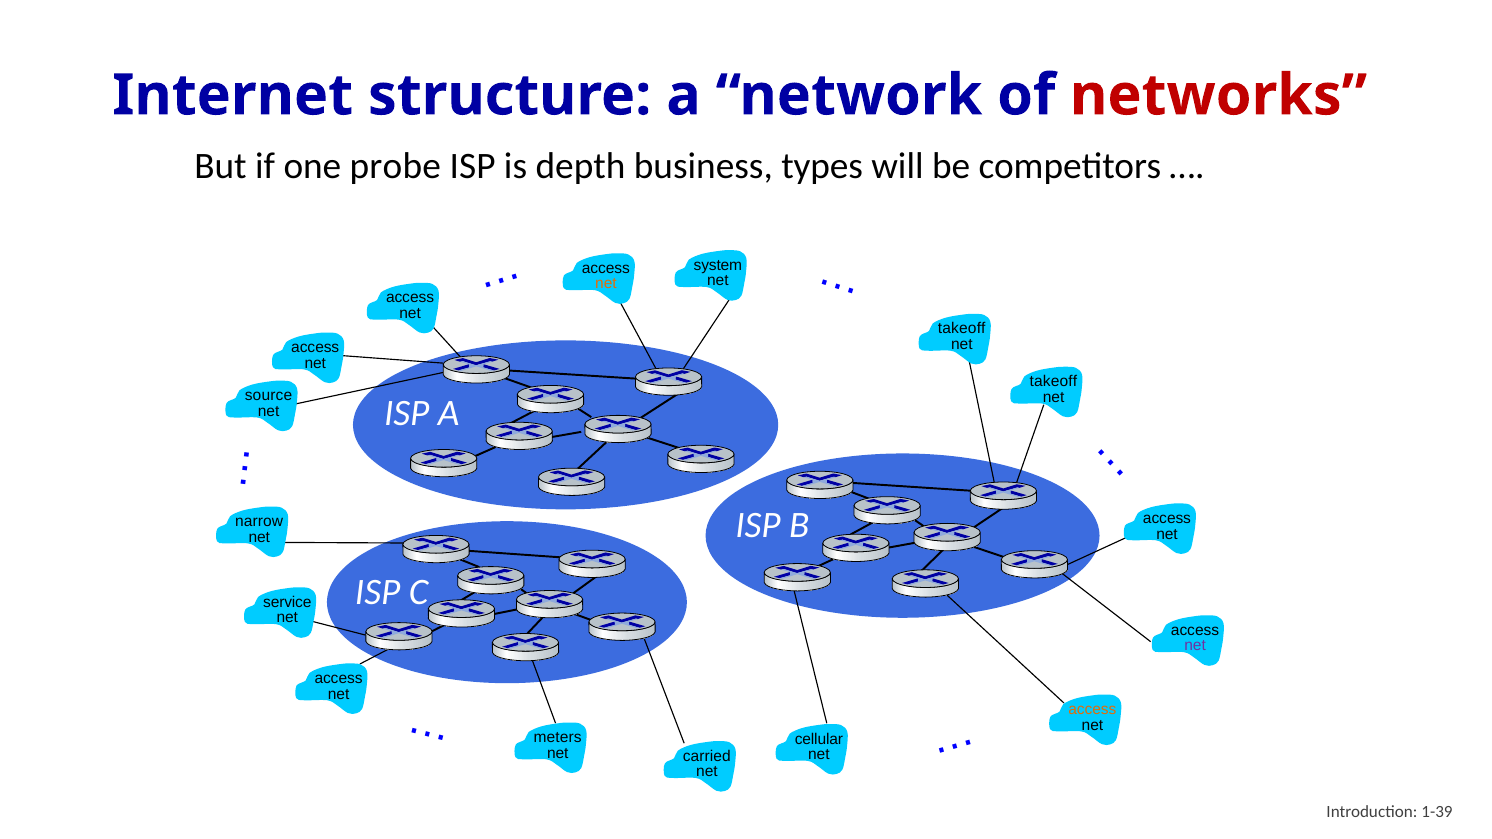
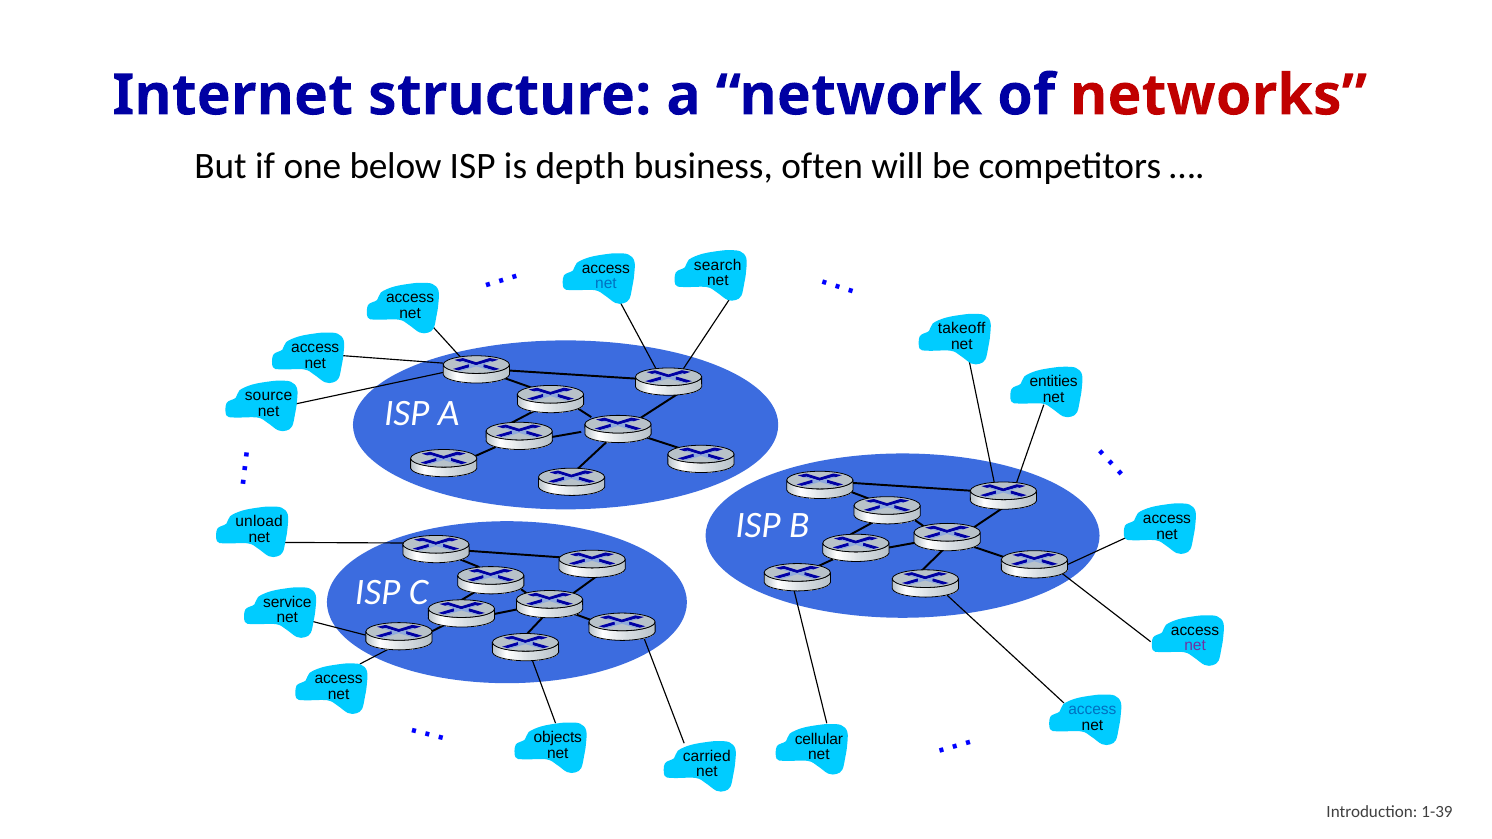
probe: probe -> below (396, 166)
types: types -> often (822, 166)
system: system -> search (718, 265)
net colour: orange -> blue (606, 284)
takeoff: takeoff -> entities (1054, 382)
narrow: narrow -> unload (259, 522)
access colour: orange -> blue (1092, 710)
meters: meters -> objects (558, 738)
